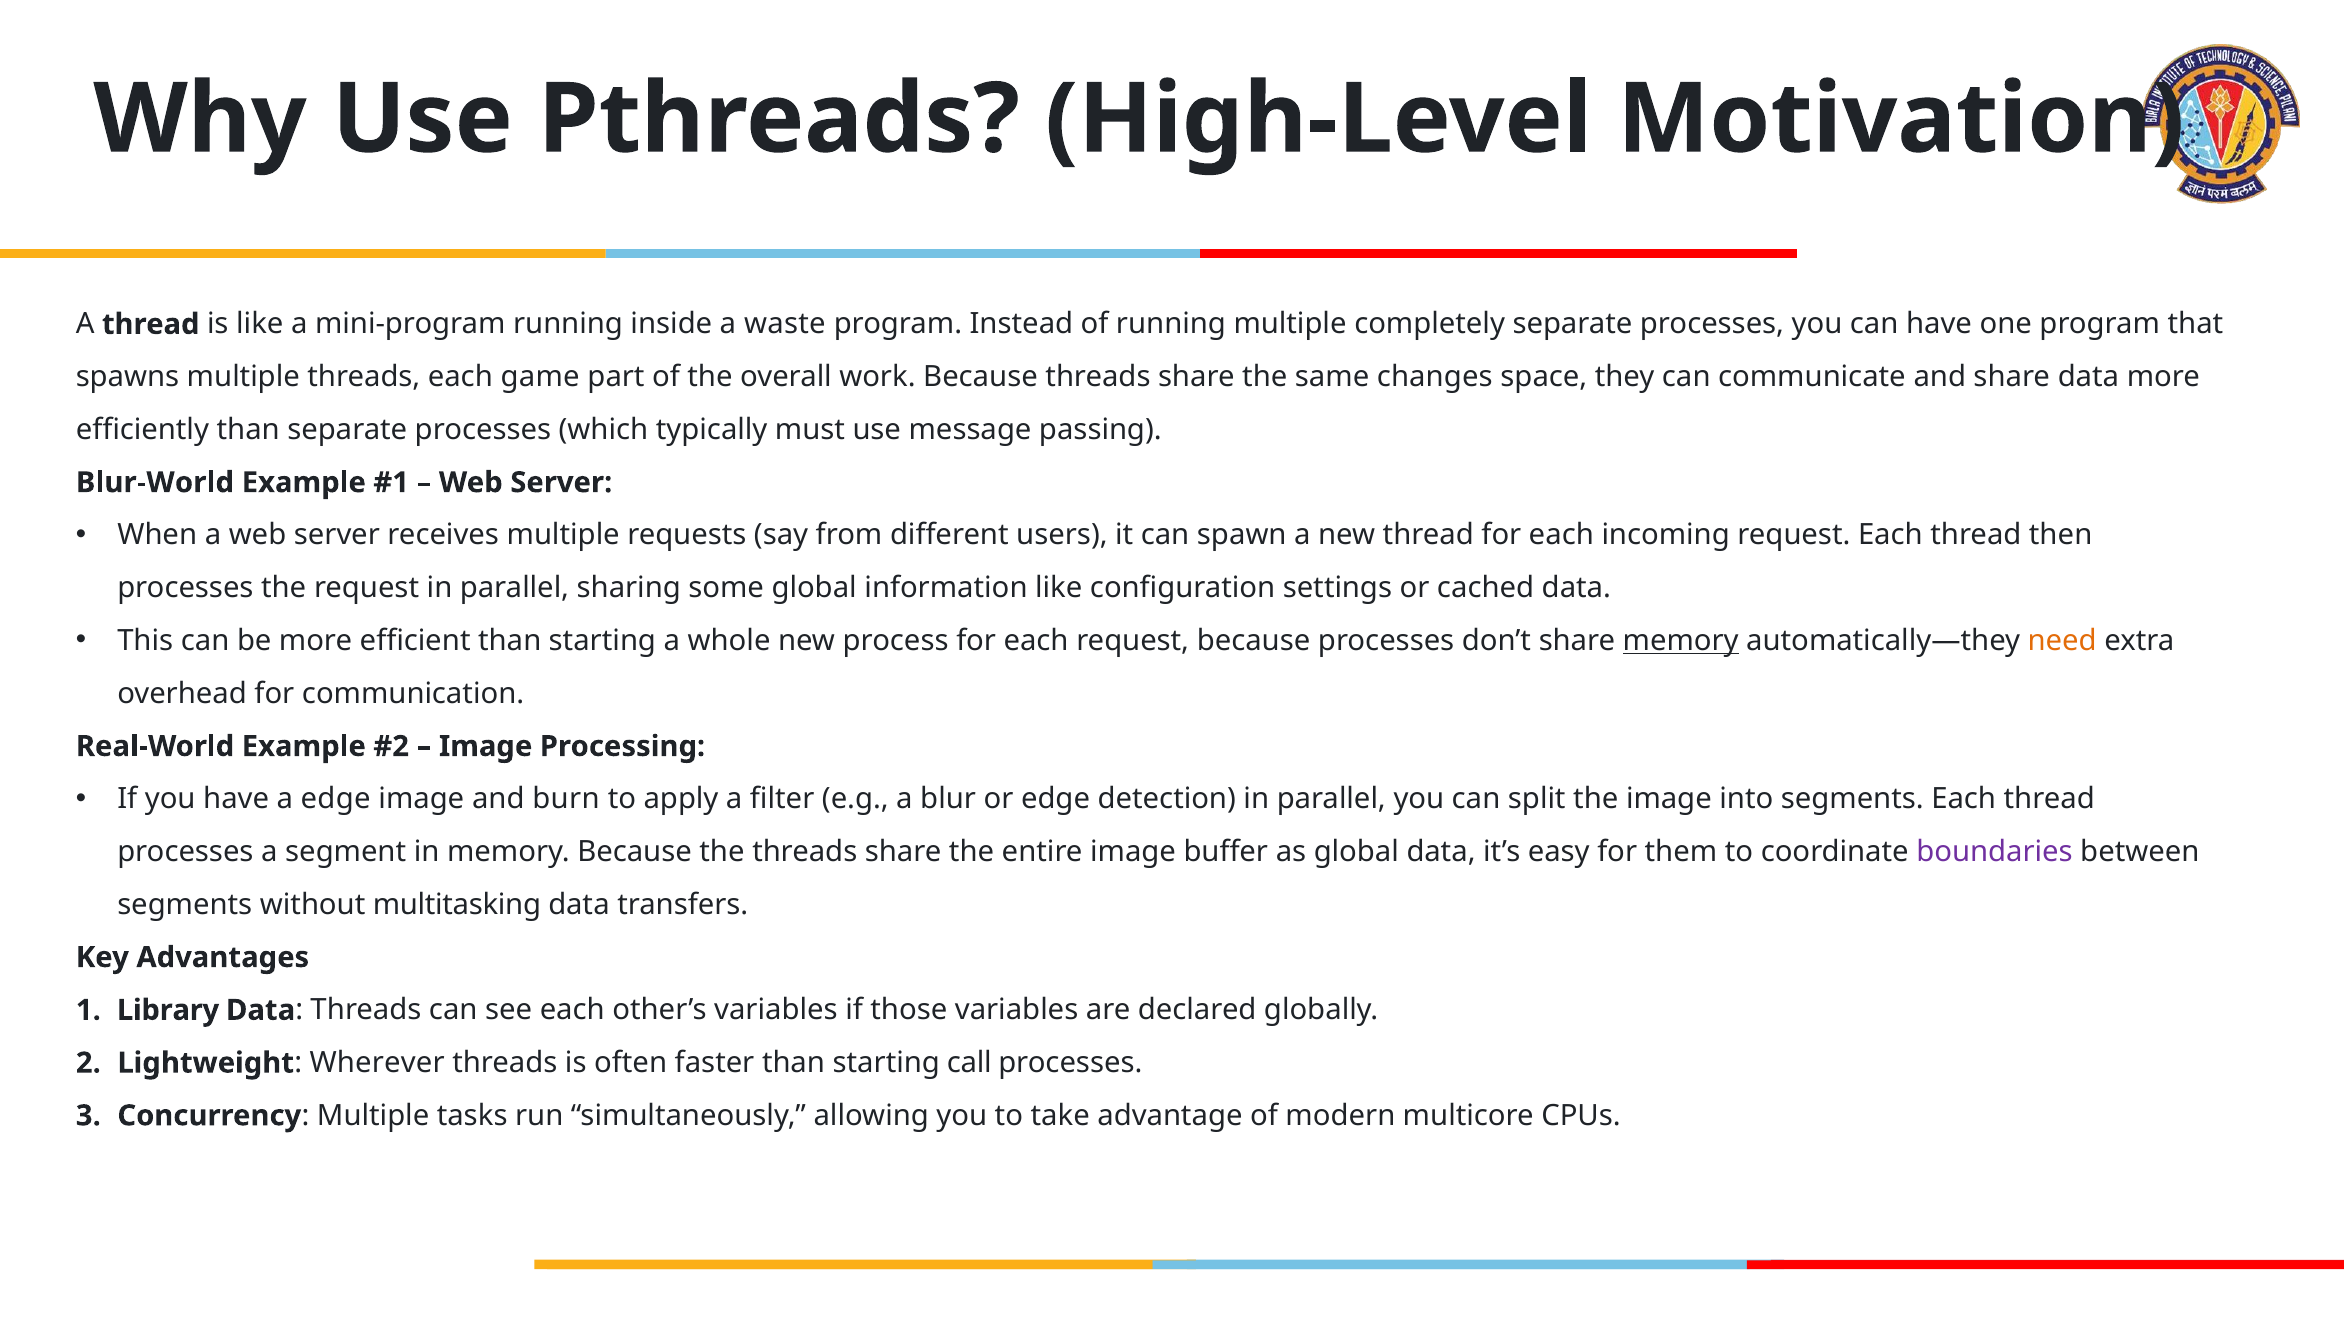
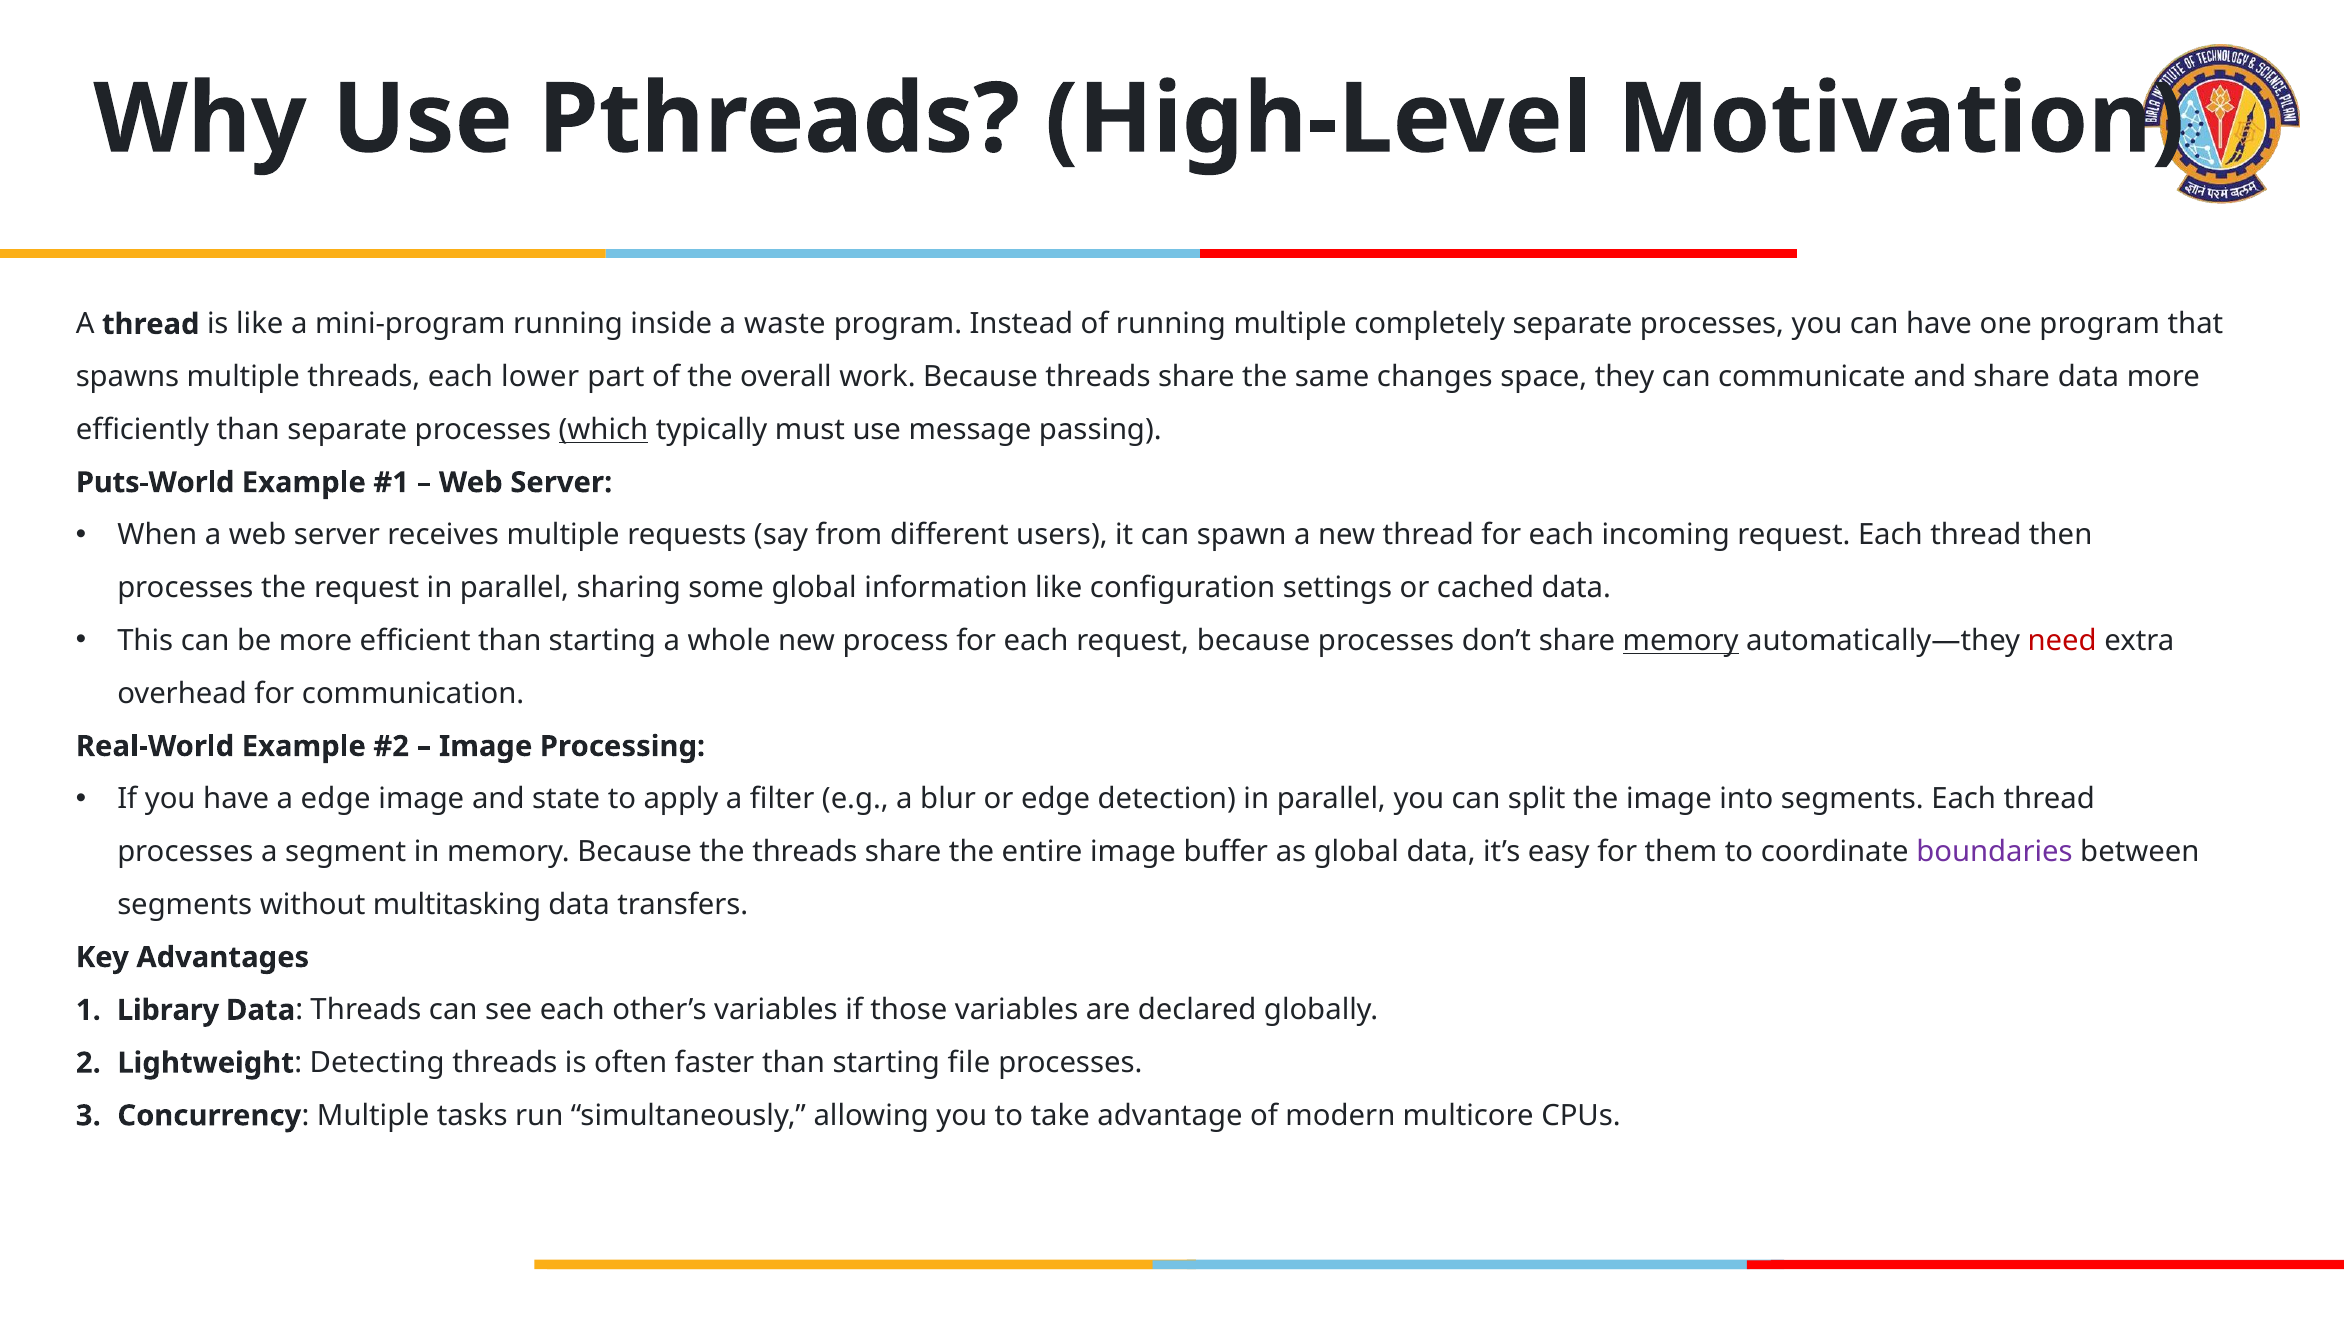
game: game -> lower (540, 377)
which underline: none -> present (603, 430)
Blur-World: Blur-World -> Puts-World (155, 482)
need colour: orange -> red (2062, 641)
burn: burn -> state (566, 799)
Wherever: Wherever -> Detecting (377, 1063)
call: call -> file (969, 1063)
